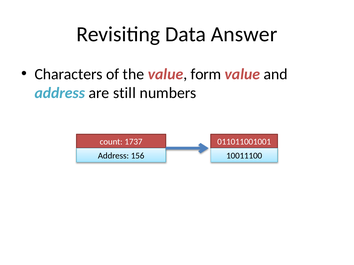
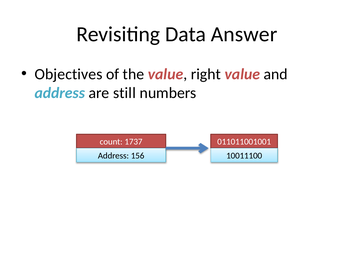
Characters: Characters -> Objectives (68, 74)
form: form -> right (206, 74)
